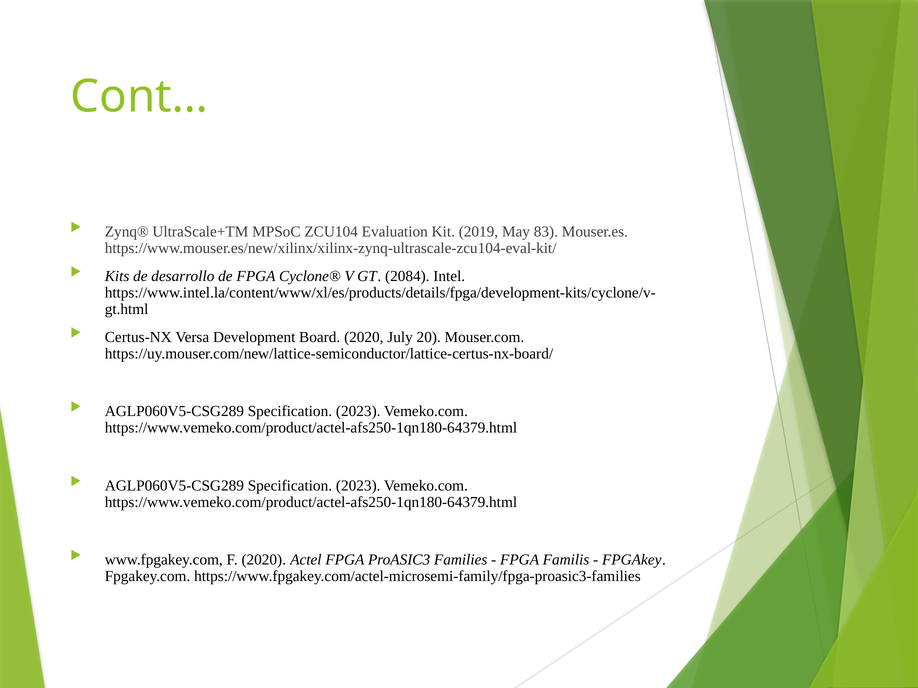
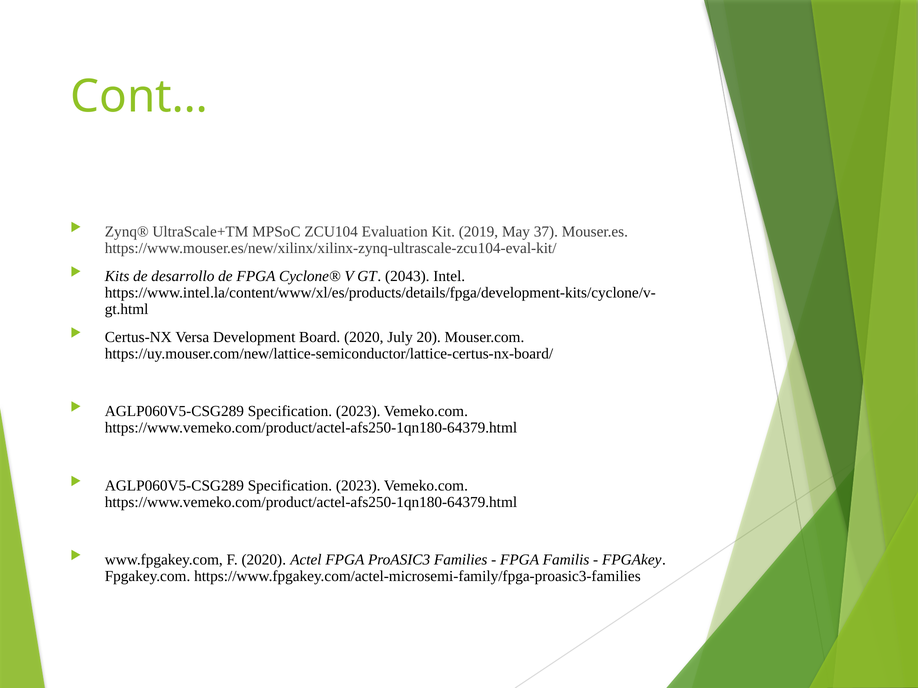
83: 83 -> 37 (546, 232)
2084: 2084 -> 2043 (407, 276)
